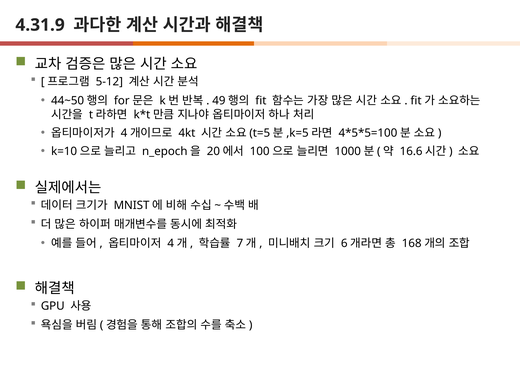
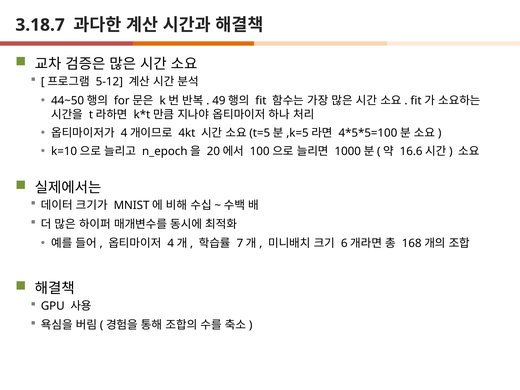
4.31.9: 4.31.9 -> 3.18.7 (40, 25)
